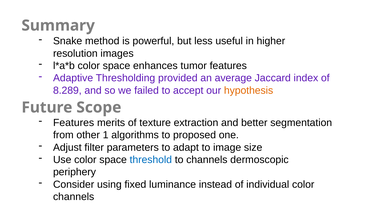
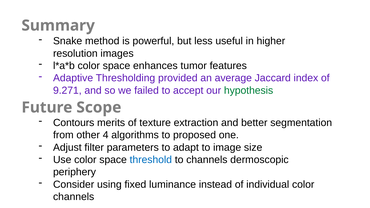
8.289: 8.289 -> 9.271 (67, 90)
hypothesis colour: orange -> green (249, 90)
Features: Features -> Contours (74, 123)
1: 1 -> 4 (106, 135)
